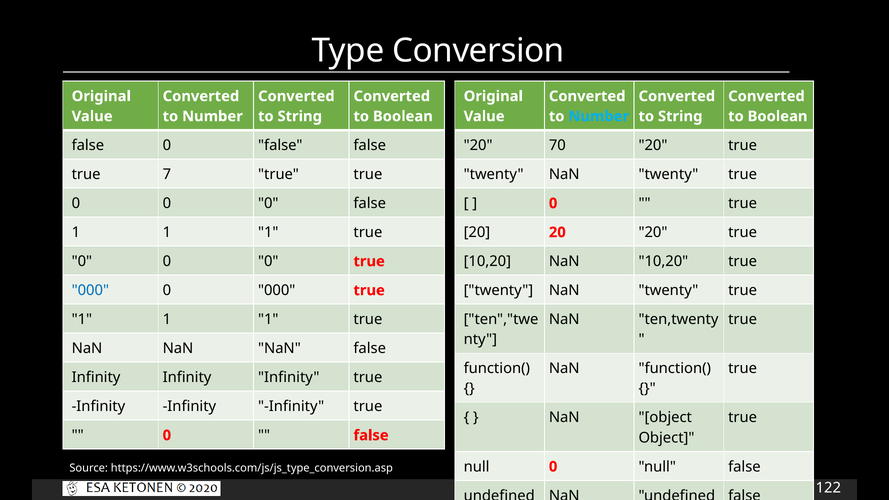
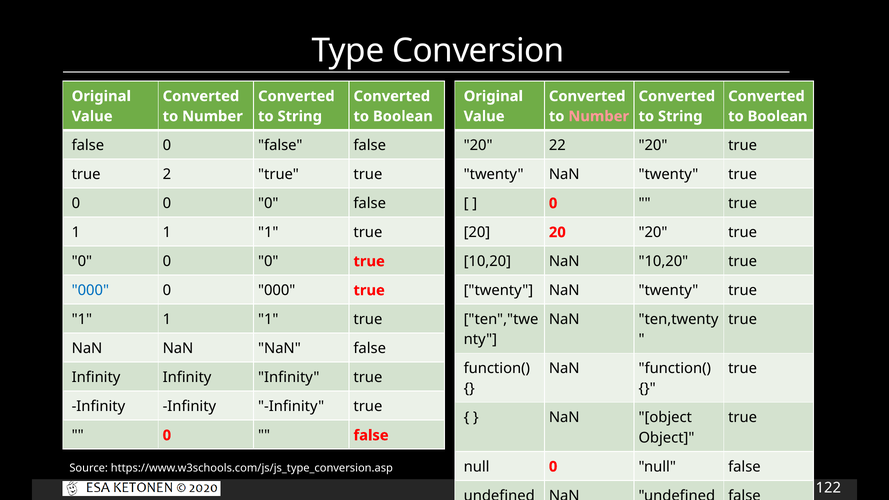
Number colour: light blue -> pink (599, 116)
70: 70 -> 22 (557, 145)
7: 7 -> 2 (167, 174)
